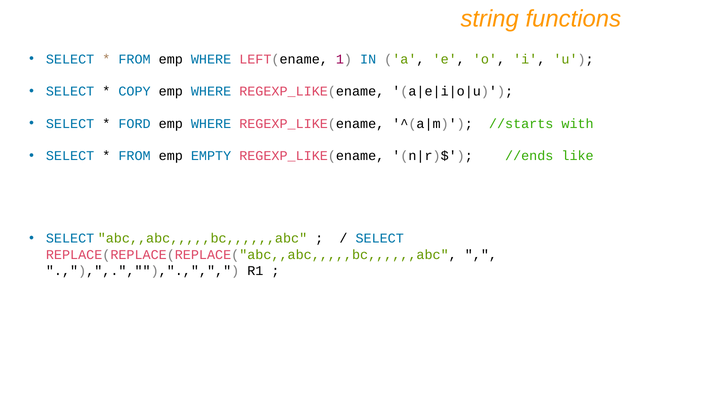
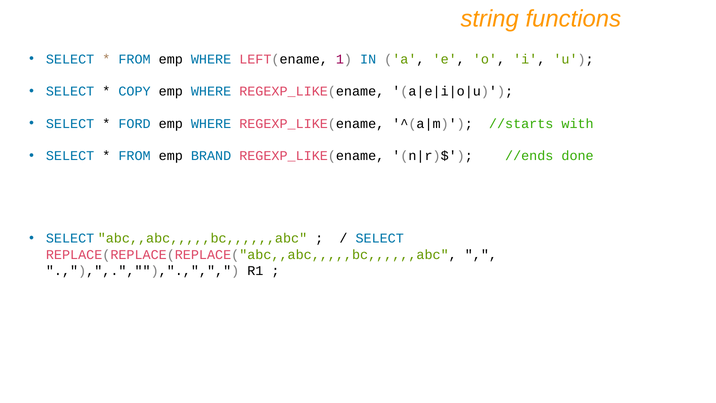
EMPTY: EMPTY -> BRAND (211, 156)
like: like -> done (578, 156)
